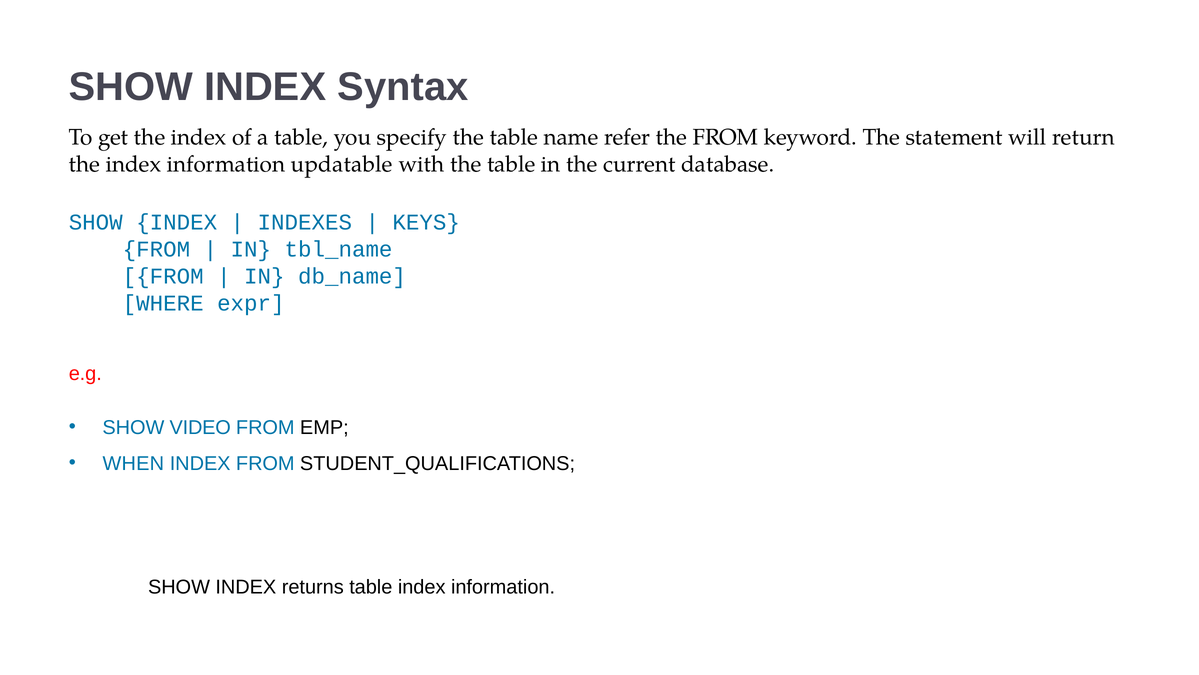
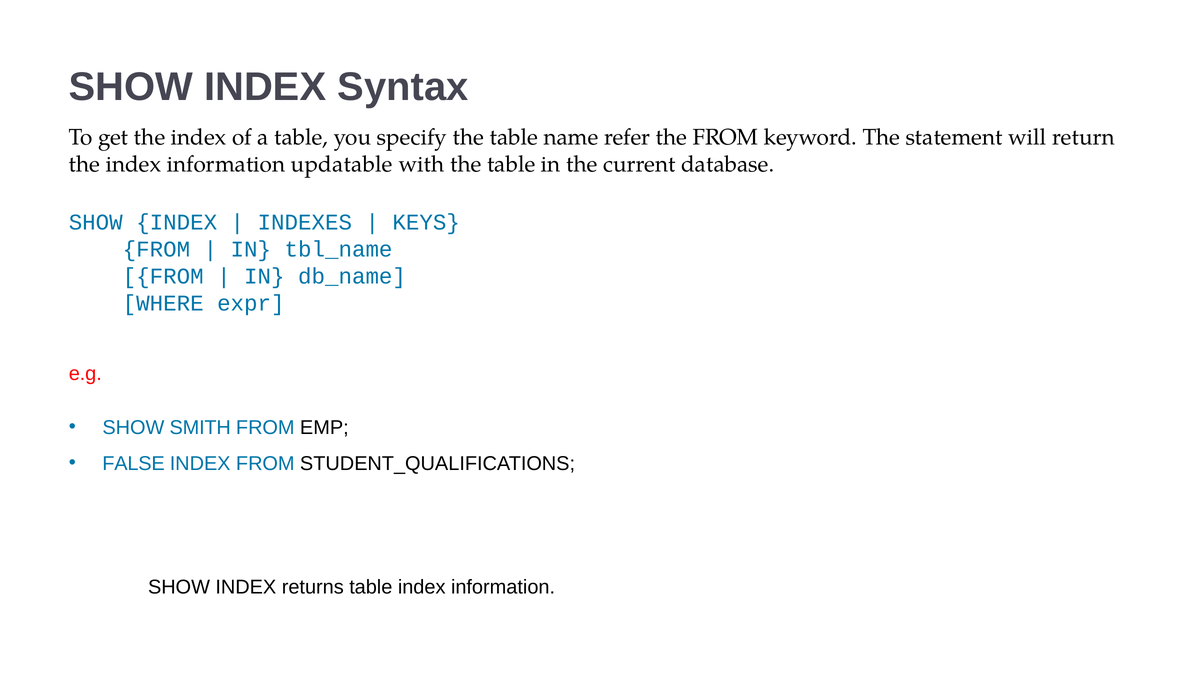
VIDEO: VIDEO -> SMITH (200, 427)
WHEN: WHEN -> FALSE (134, 463)
